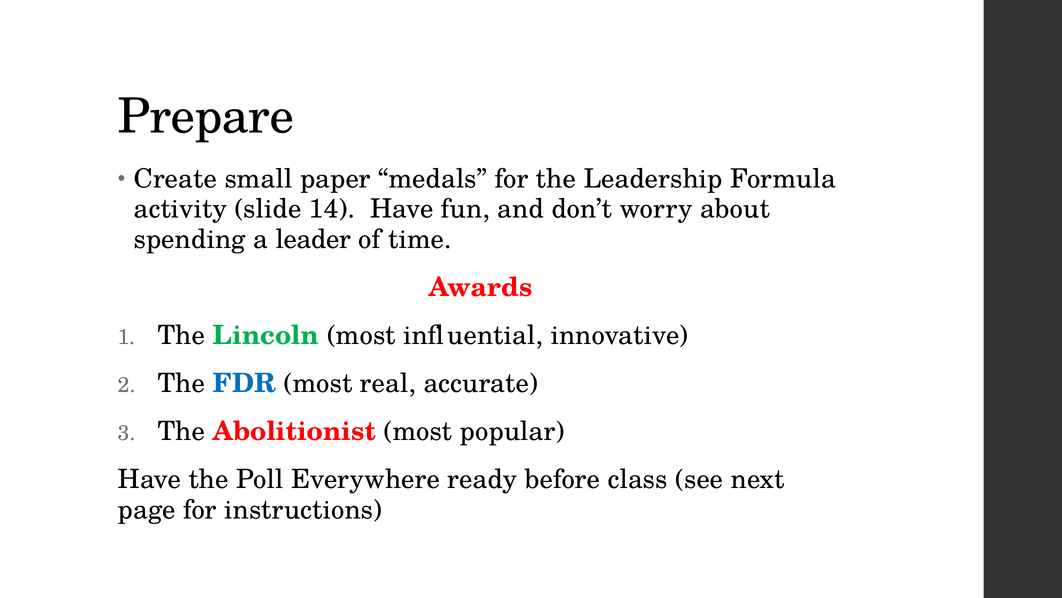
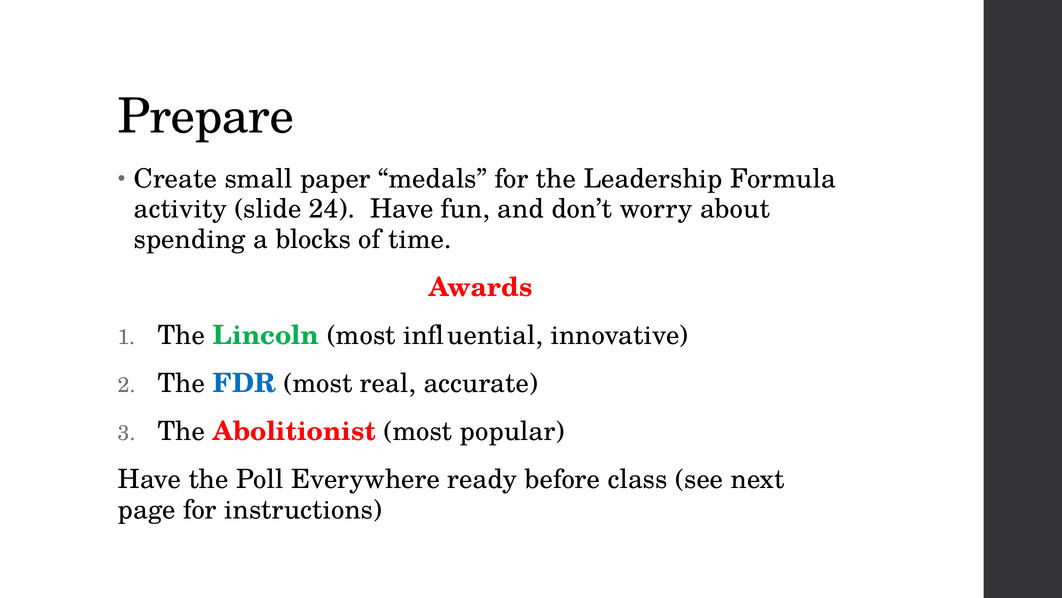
14: 14 -> 24 (332, 209)
leader: leader -> blocks (313, 239)
